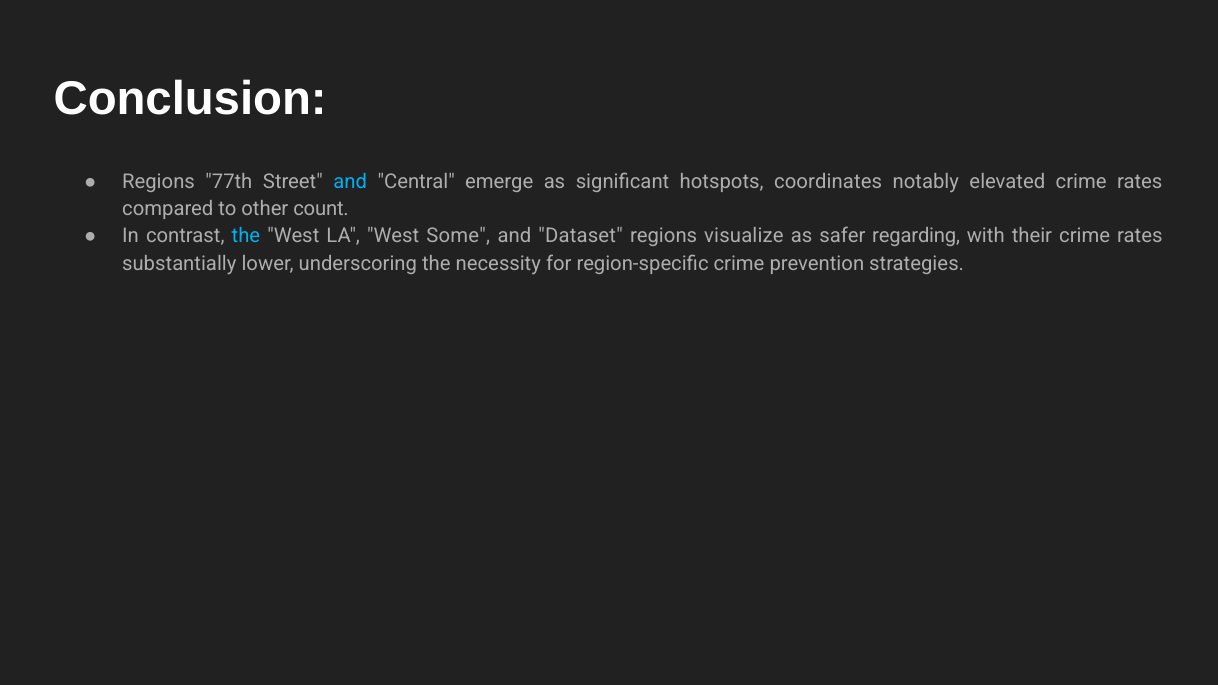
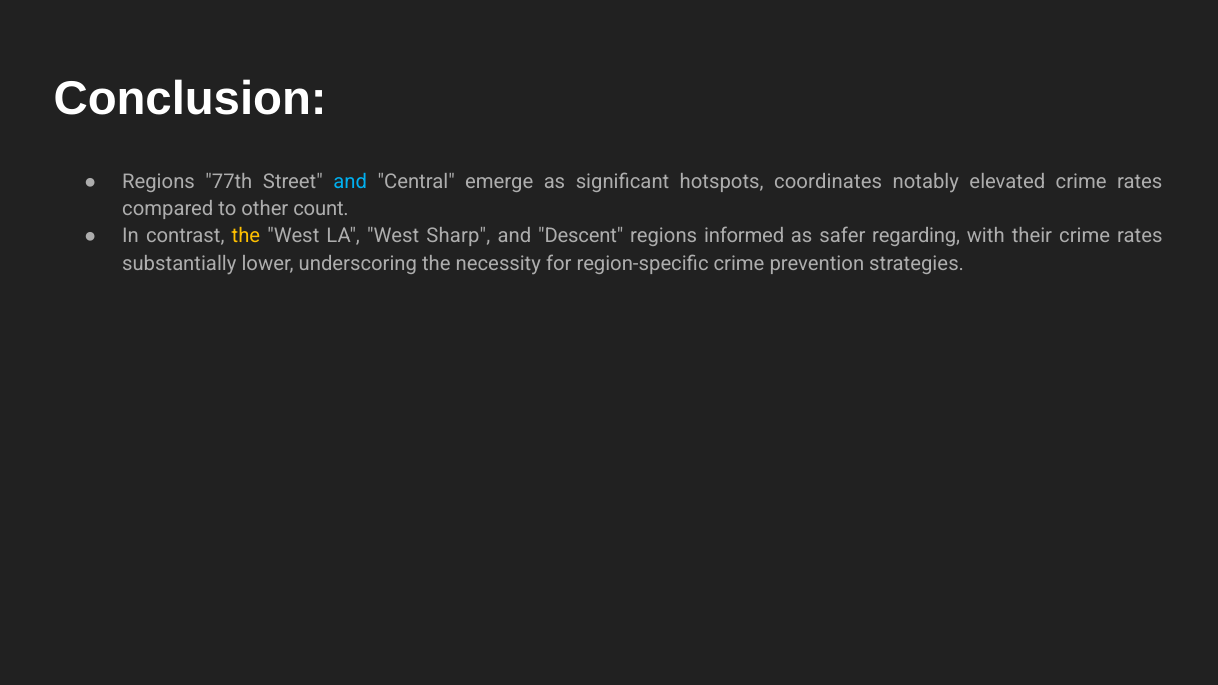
the colour: light blue -> yellow (246, 236)
Some: Some -> Sharp (458, 236)
Dataset: Dataset -> Descent (581, 236)
visualize: visualize -> informed (744, 236)
